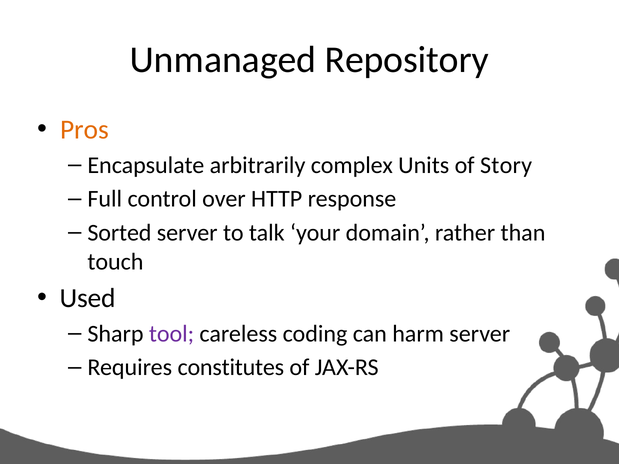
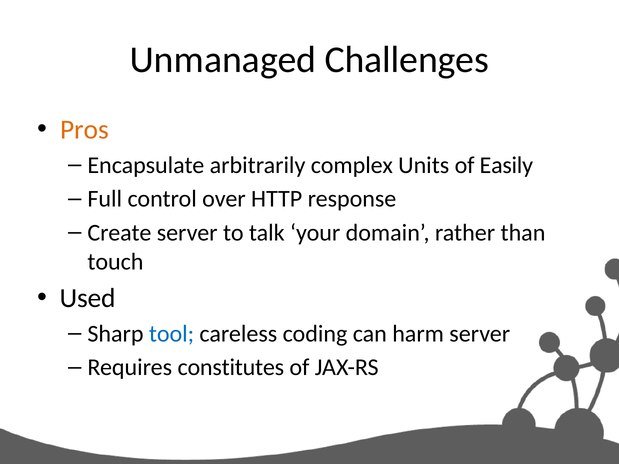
Repository: Repository -> Challenges (407, 60)
Story: Story -> Easily (506, 165)
Sorted: Sorted -> Create (119, 233)
tool colour: purple -> blue (172, 334)
